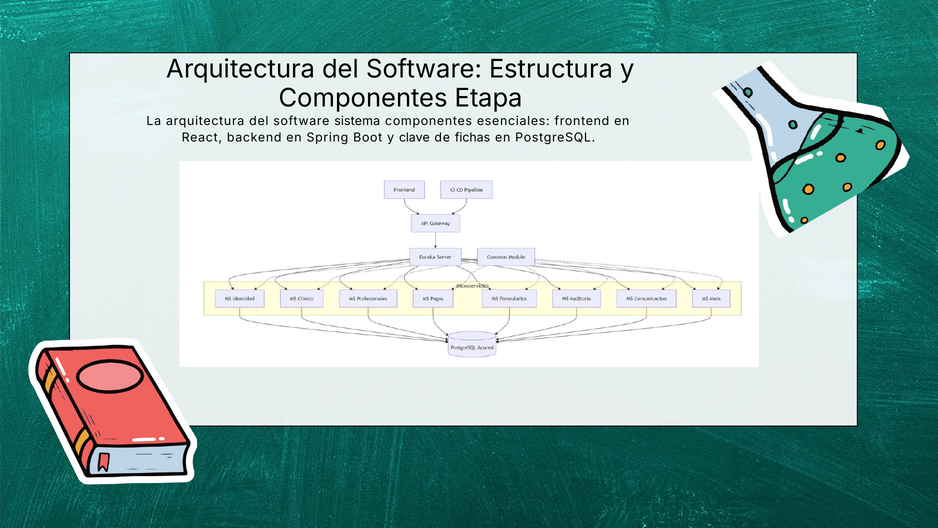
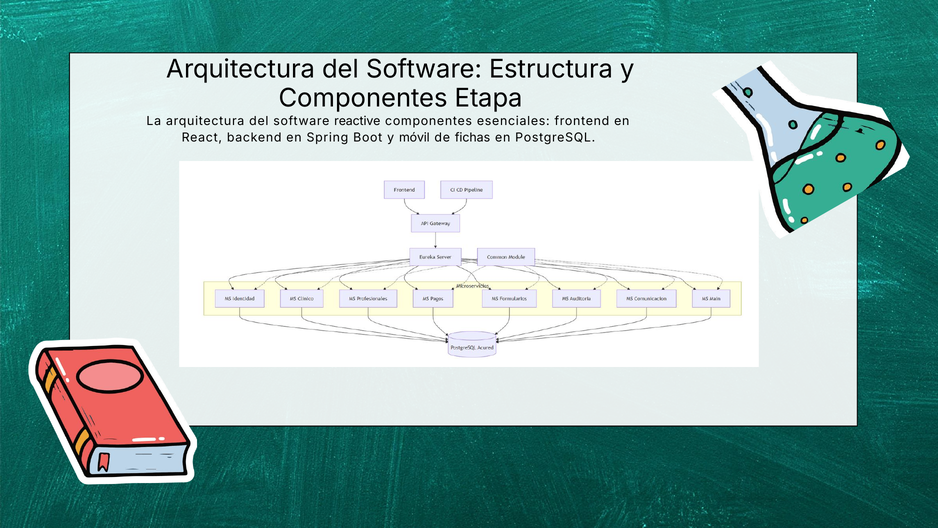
sistema: sistema -> reactive (357, 121)
clave: clave -> móvil (414, 138)
